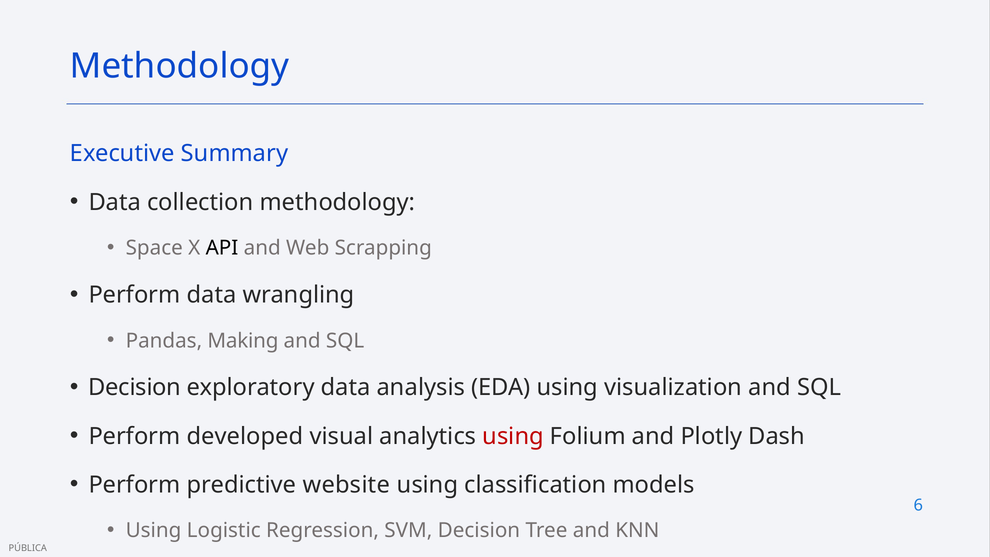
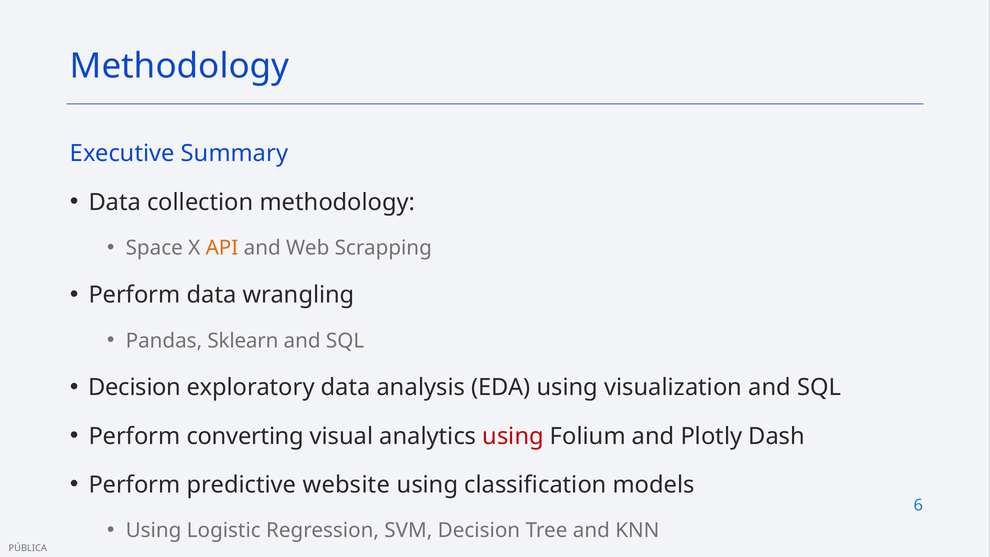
API colour: black -> orange (222, 248)
Making: Making -> Sklearn (243, 341)
developed: developed -> converting (245, 436)
